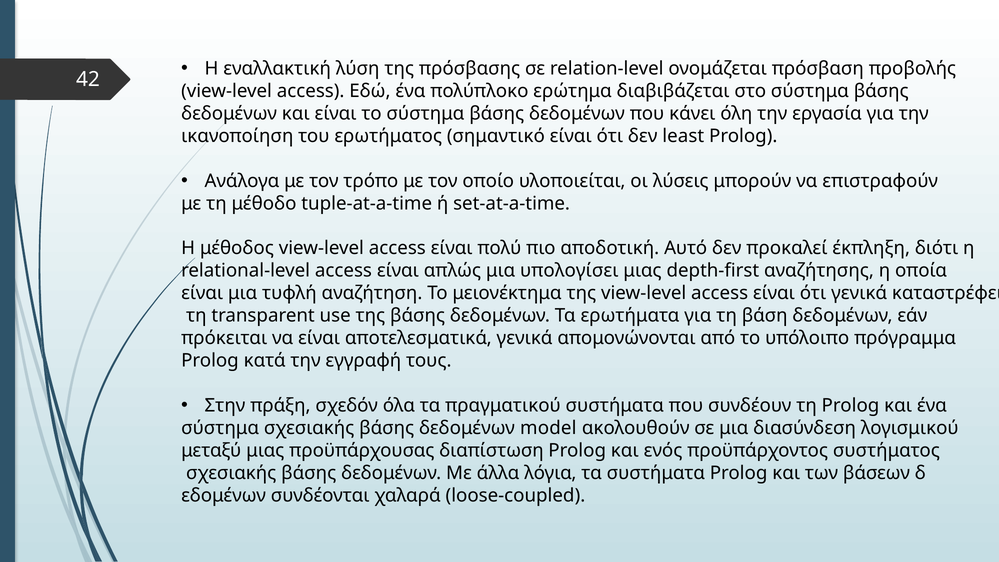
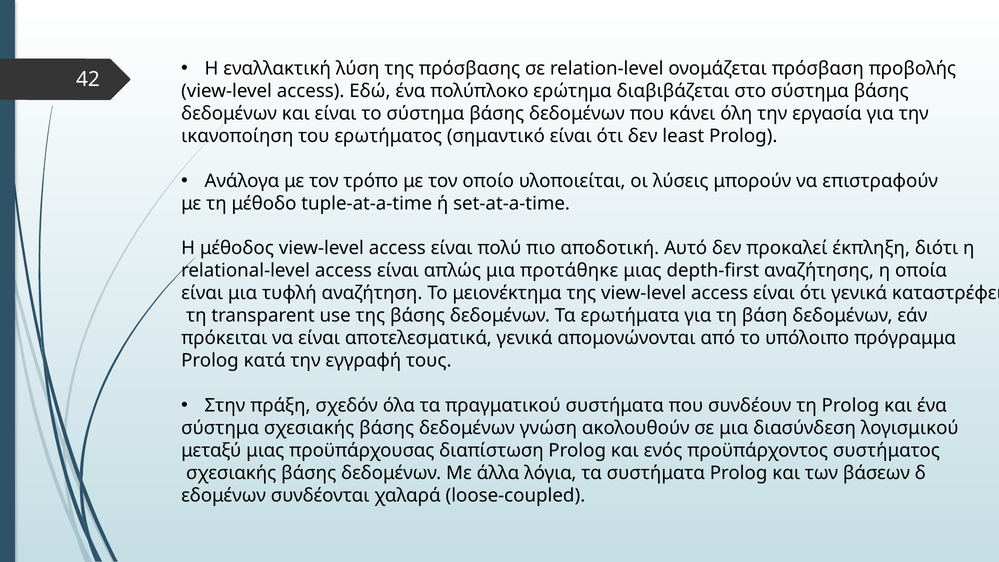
υπολογίσει: υπολογίσει -> προτάθηκε (569, 271)
model: model -> γνώση (548, 428)
